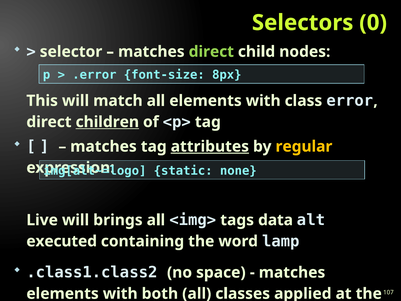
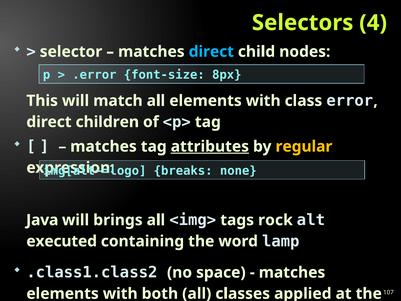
0: 0 -> 4 (373, 23)
direct colour: light green -> light blue (211, 52)
children underline: present -> none (107, 122)
static: static -> breaks (183, 171)
Live: Live -> Java (42, 220)
data: data -> rock (275, 220)
